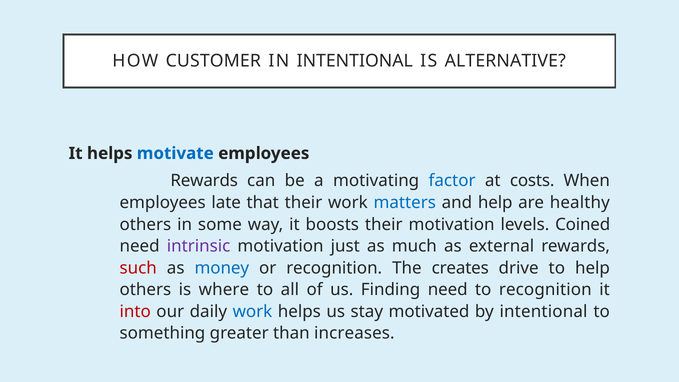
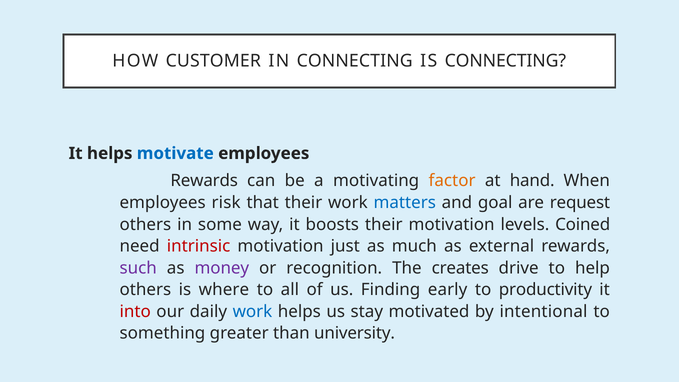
IN INTENTIONAL: INTENTIONAL -> CONNECTING (355, 61)
IS ALTERNATIVE: ALTERNATIVE -> CONNECTING (505, 61)
factor colour: blue -> orange (452, 181)
costs: costs -> hand (532, 181)
late: late -> risk (226, 203)
and help: help -> goal (495, 203)
healthy: healthy -> request (580, 203)
intrinsic colour: purple -> red (199, 246)
such colour: red -> purple (138, 268)
money colour: blue -> purple (222, 268)
Finding need: need -> early (448, 290)
to recognition: recognition -> productivity (545, 290)
increases: increases -> university (355, 333)
